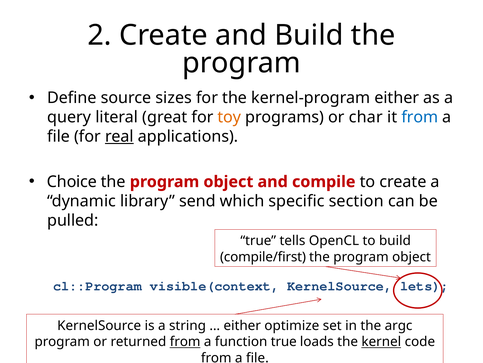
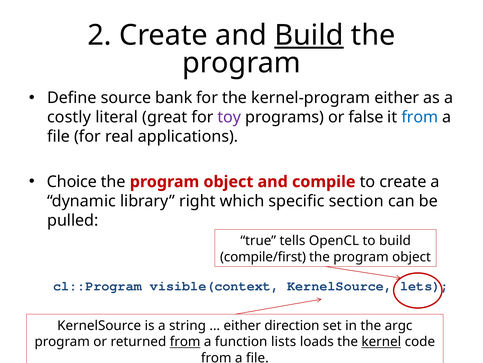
Build underline: none -> present (309, 35)
sizes: sizes -> bank (174, 98)
query: query -> costly (69, 117)
toy colour: orange -> purple (229, 117)
char: char -> false (366, 117)
real underline: present -> none (119, 136)
send: send -> right (197, 201)
optimize: optimize -> direction (292, 325)
function true: true -> lists (284, 341)
